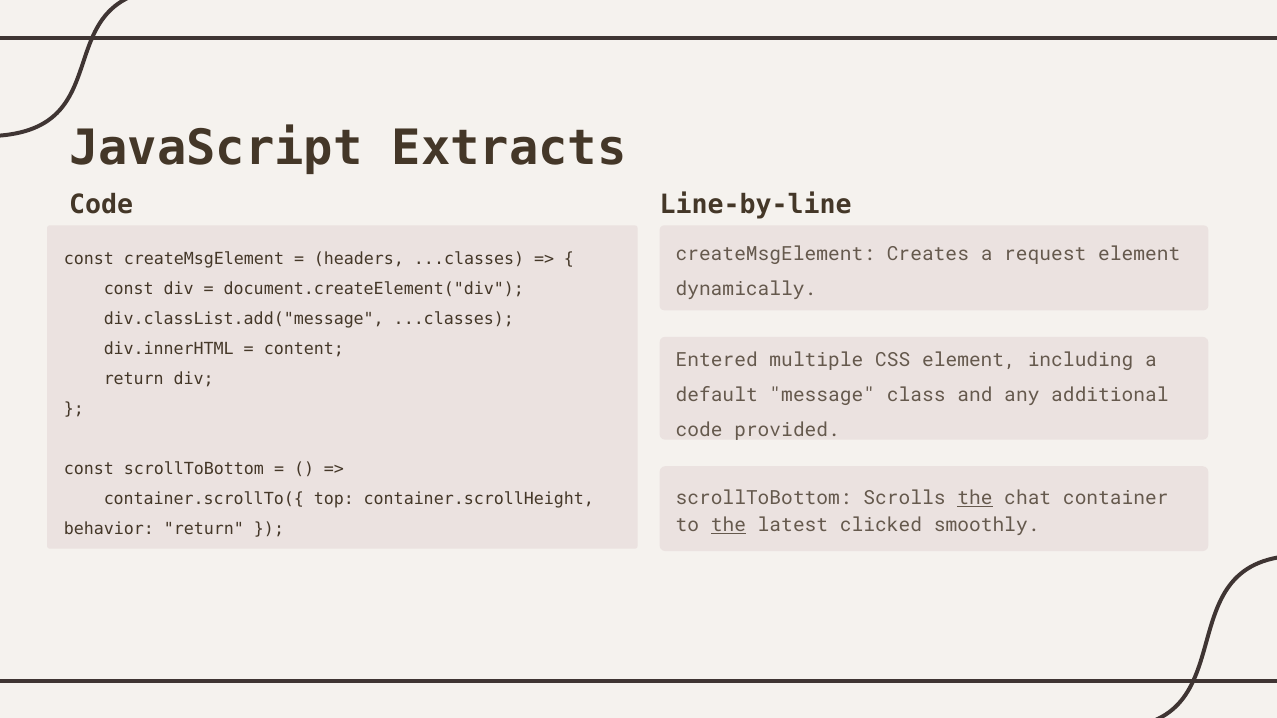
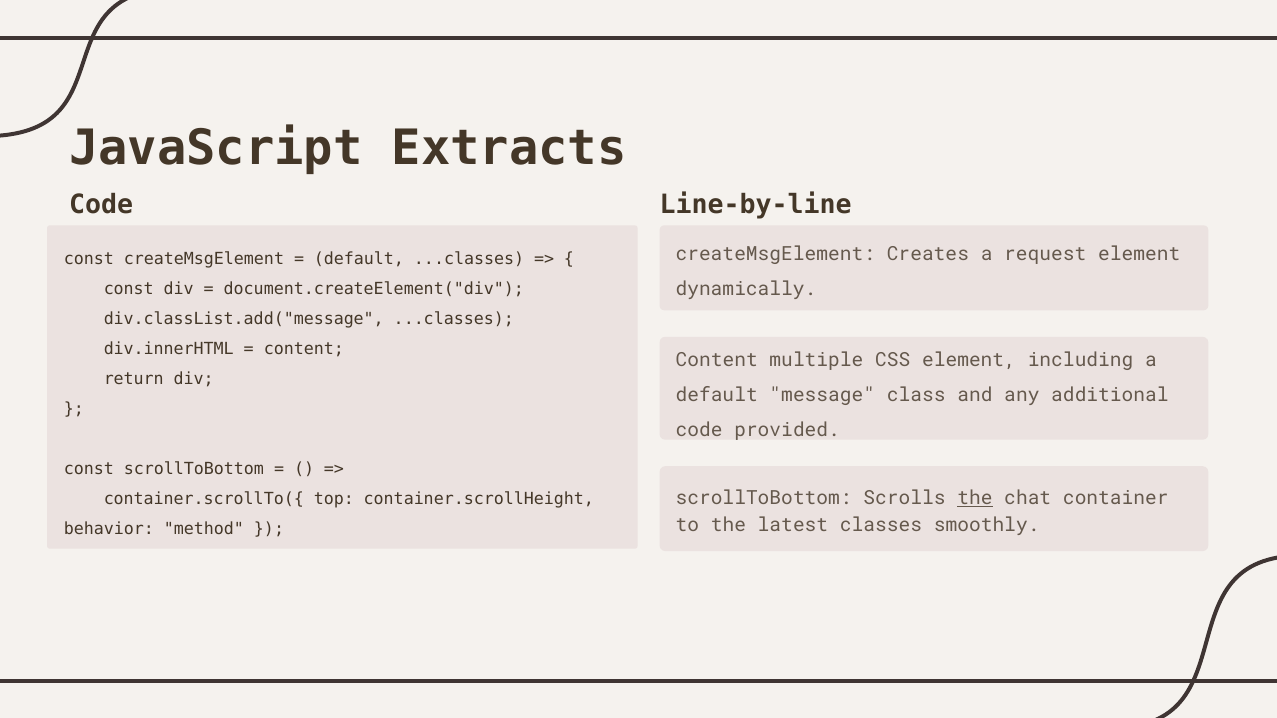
headers: headers -> default (359, 259)
Entered: Entered -> Content (717, 360)
the underline: present -> none (728, 525)
clicked: clicked -> classes (881, 525)
behavior return: return -> method (204, 529)
